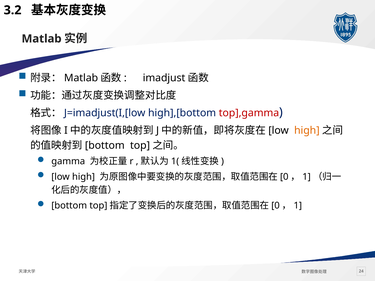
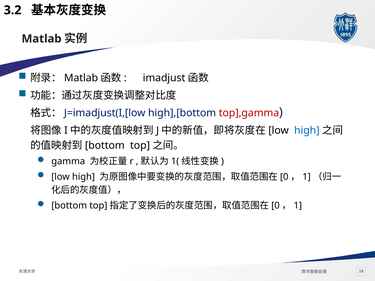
high colour: orange -> blue (307, 131)
